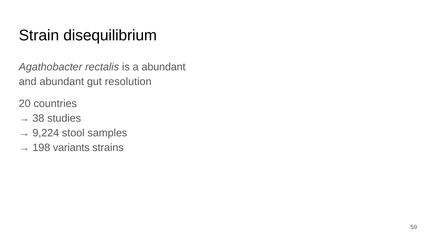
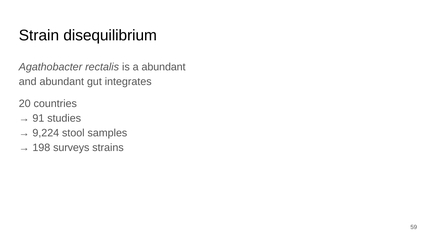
resolution: resolution -> integrates (128, 82)
38: 38 -> 91 (38, 118)
variants: variants -> surveys (71, 148)
